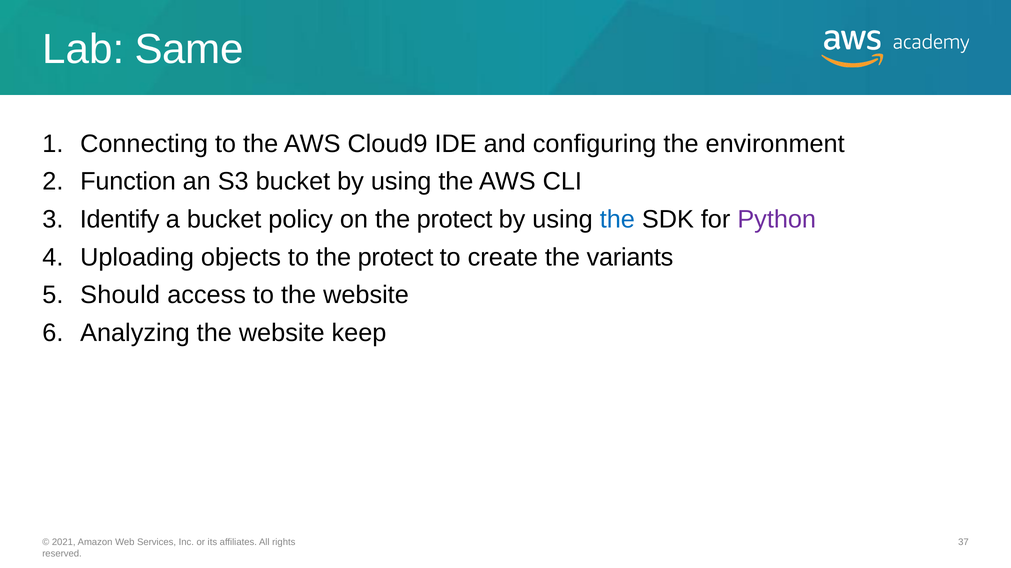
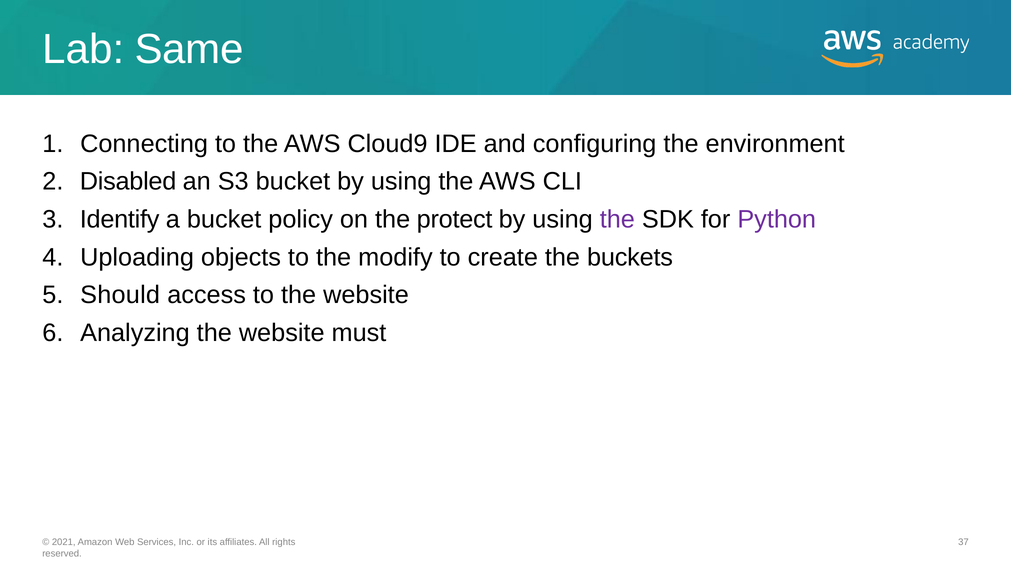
Function: Function -> Disabled (128, 182)
the colour: blue -> purple (617, 220)
to the protect: protect -> modify (395, 257)
variants: variants -> buckets (630, 257)
keep: keep -> must (359, 333)
